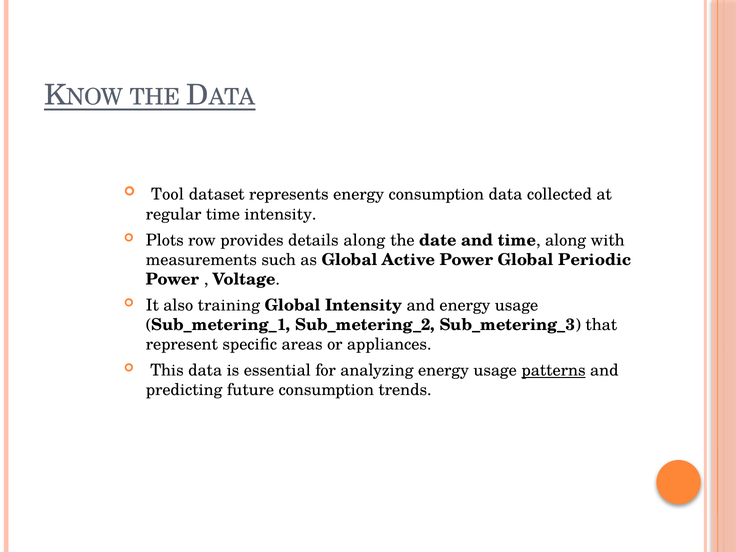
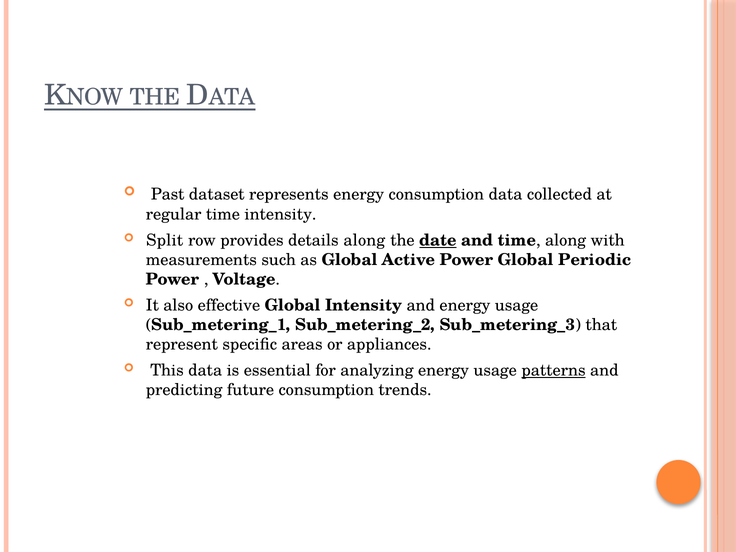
Tool: Tool -> Past (168, 194)
Plots: Plots -> Split (165, 240)
date underline: none -> present (438, 240)
training: training -> effective (229, 305)
